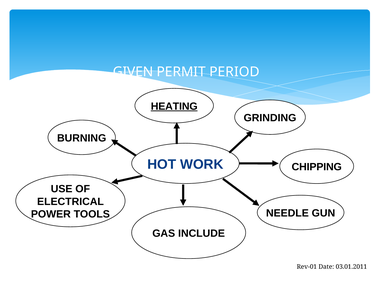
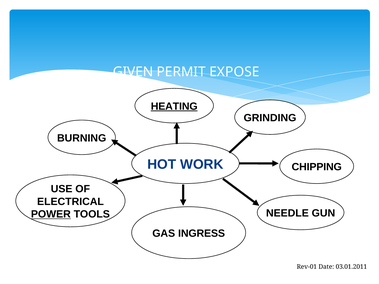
PERIOD: PERIOD -> EXPOSE (234, 72)
POWER underline: none -> present (51, 214)
INCLUDE: INCLUDE -> INGRESS (202, 234)
